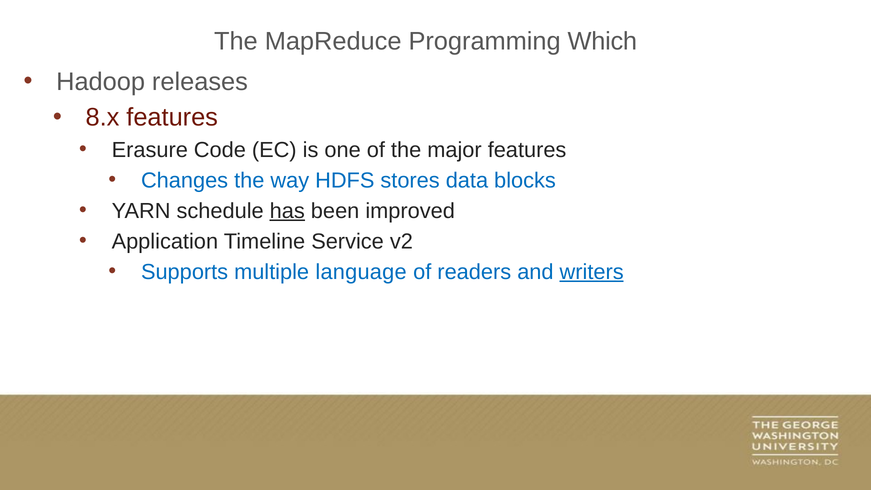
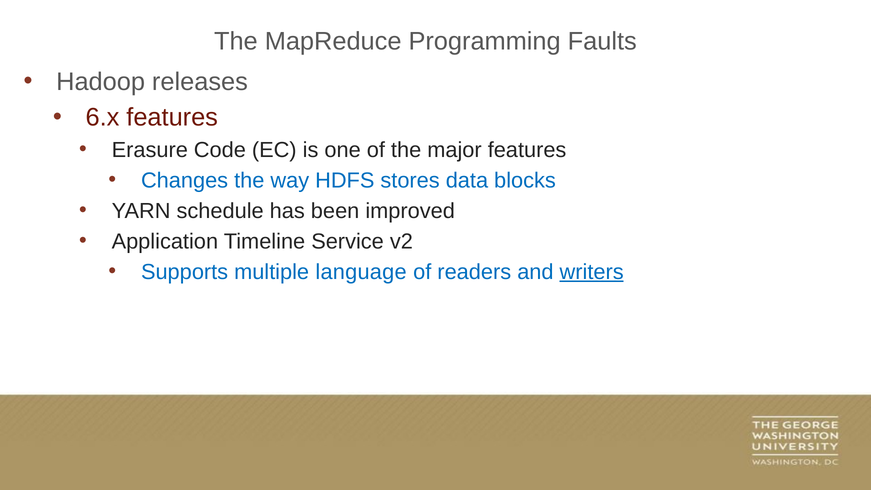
Which: Which -> Faults (602, 41)
8.x: 8.x -> 6.x (103, 118)
has underline: present -> none (287, 211)
